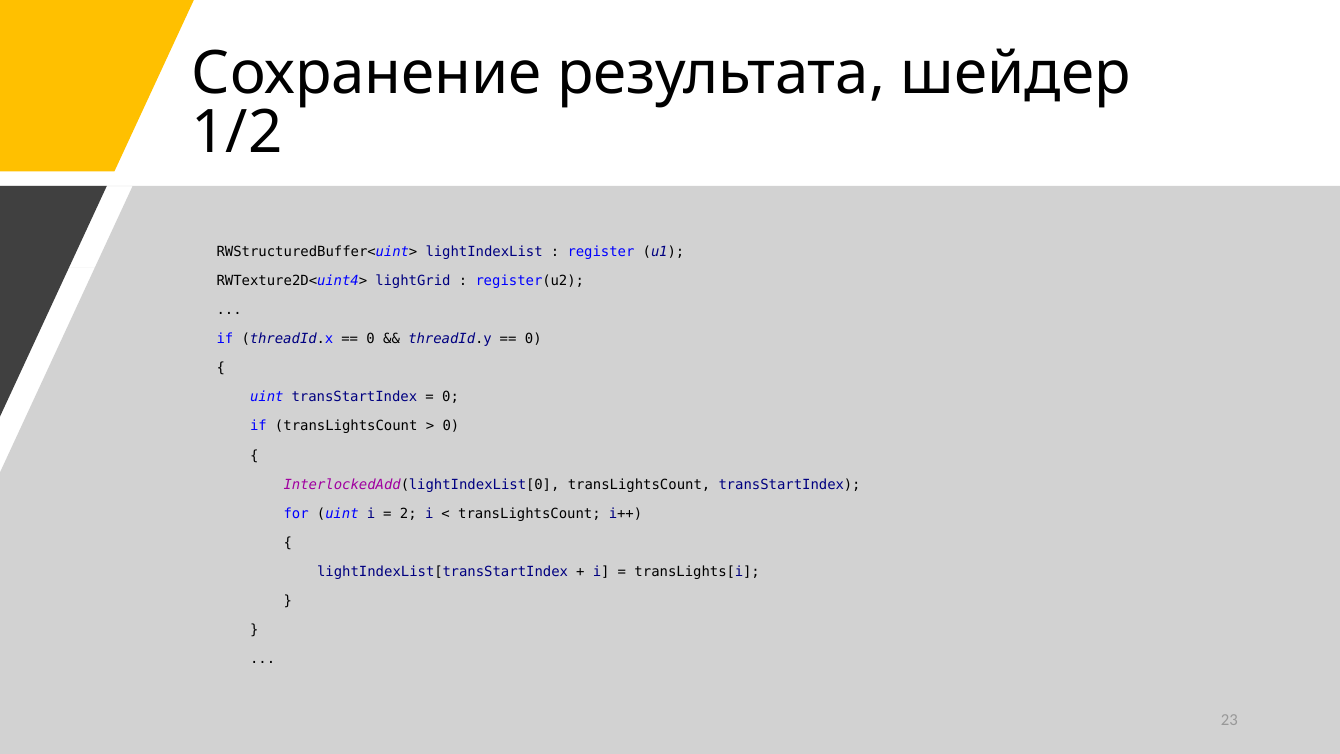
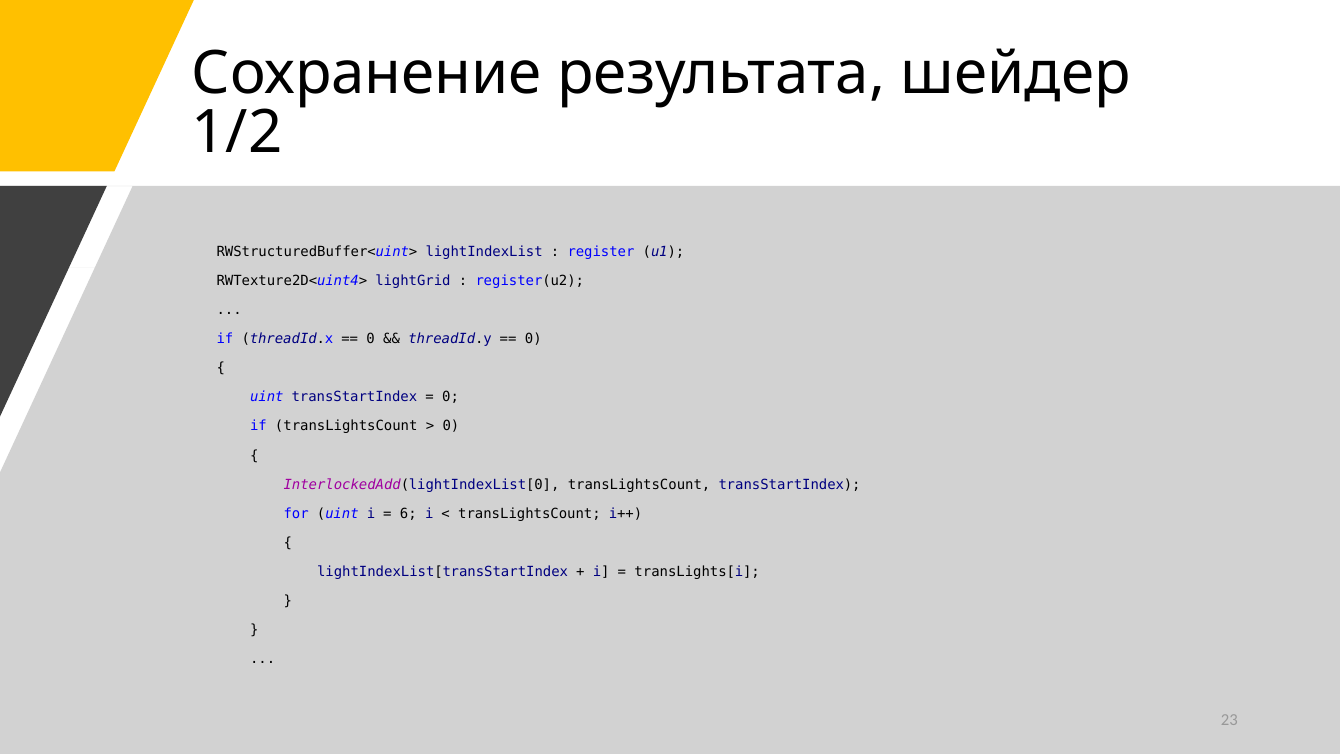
2: 2 -> 6 (408, 513)
